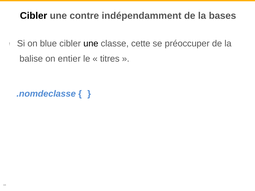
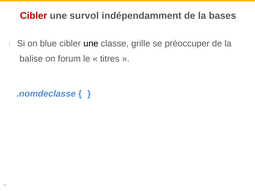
Cibler colour: black -> red (34, 16)
contre: contre -> survol (84, 16)
cette: cette -> grille (141, 44)
entier: entier -> forum (69, 59)
